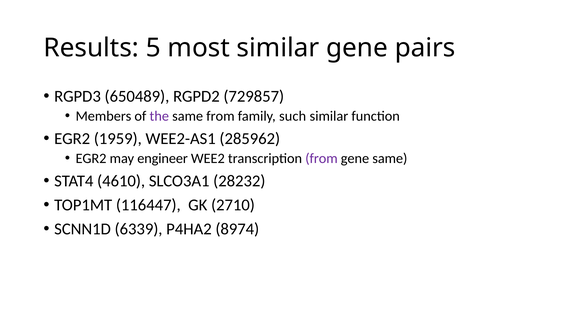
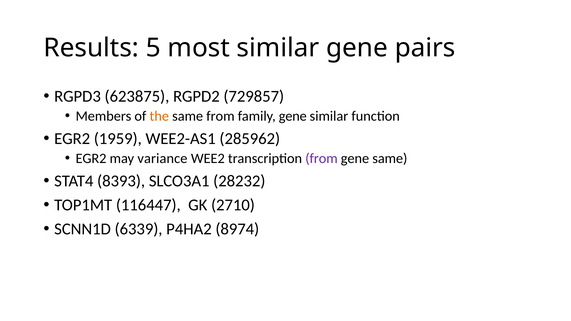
650489: 650489 -> 623875 (137, 97)
the colour: purple -> orange (159, 116)
family such: such -> gene (293, 116)
engineer: engineer -> variance (162, 159)
4610: 4610 -> 8393 (121, 181)
